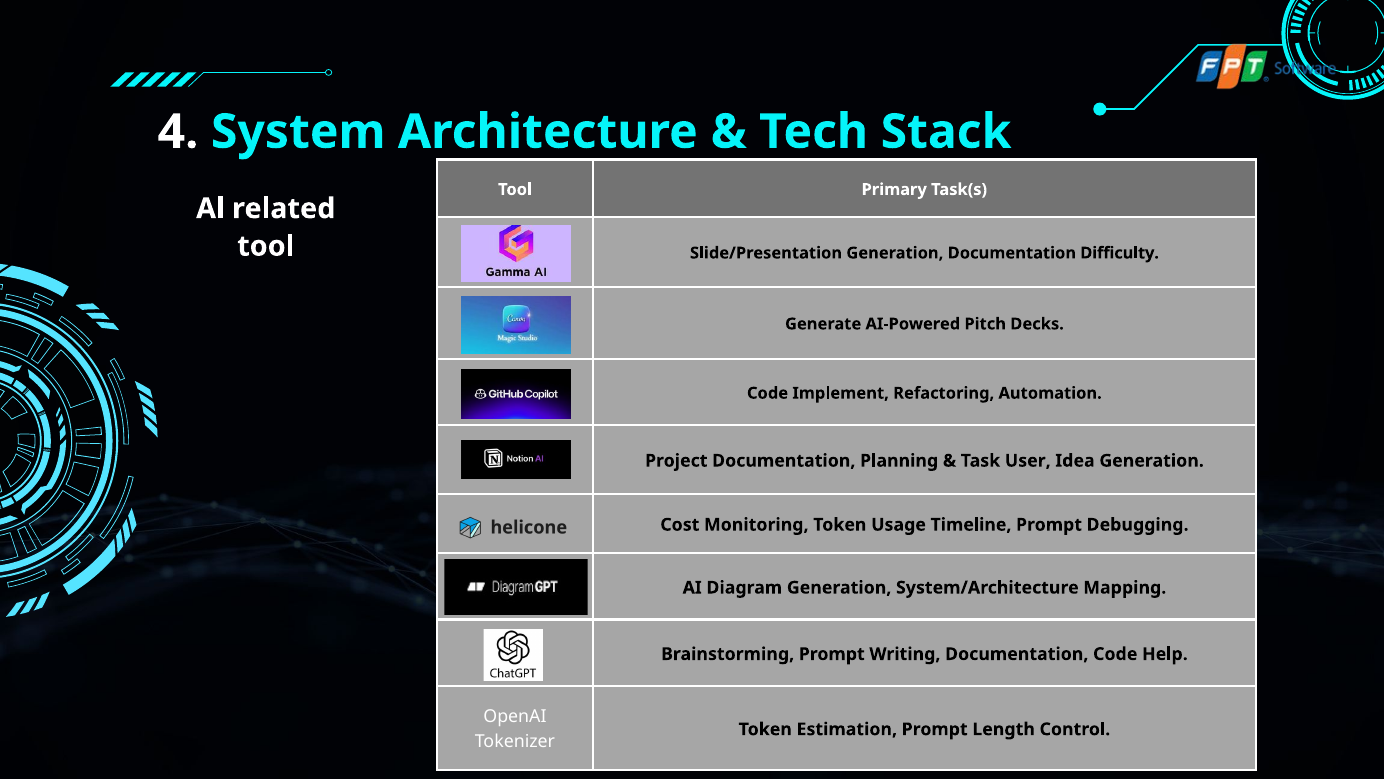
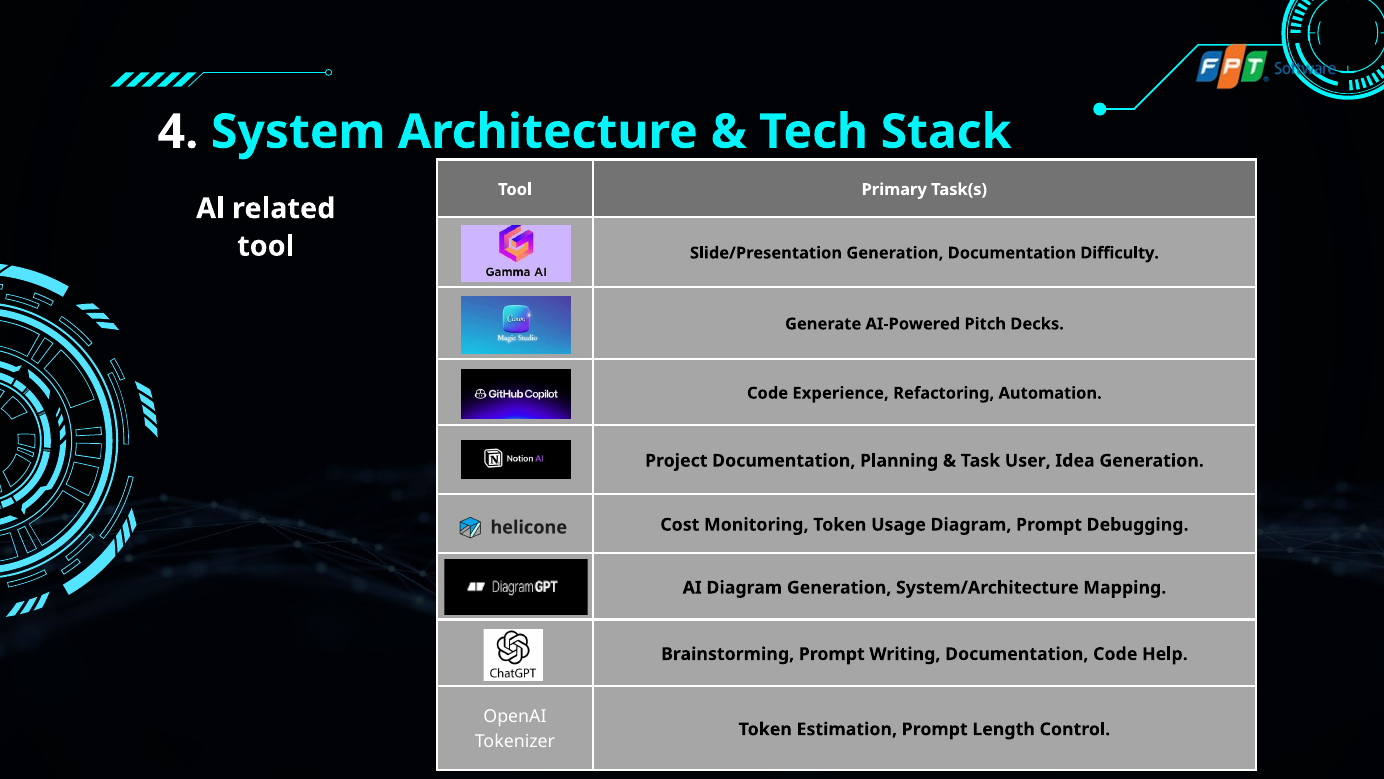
Implement: Implement -> Experience (841, 393)
Usage Timeline: Timeline -> Diagram (971, 524)
